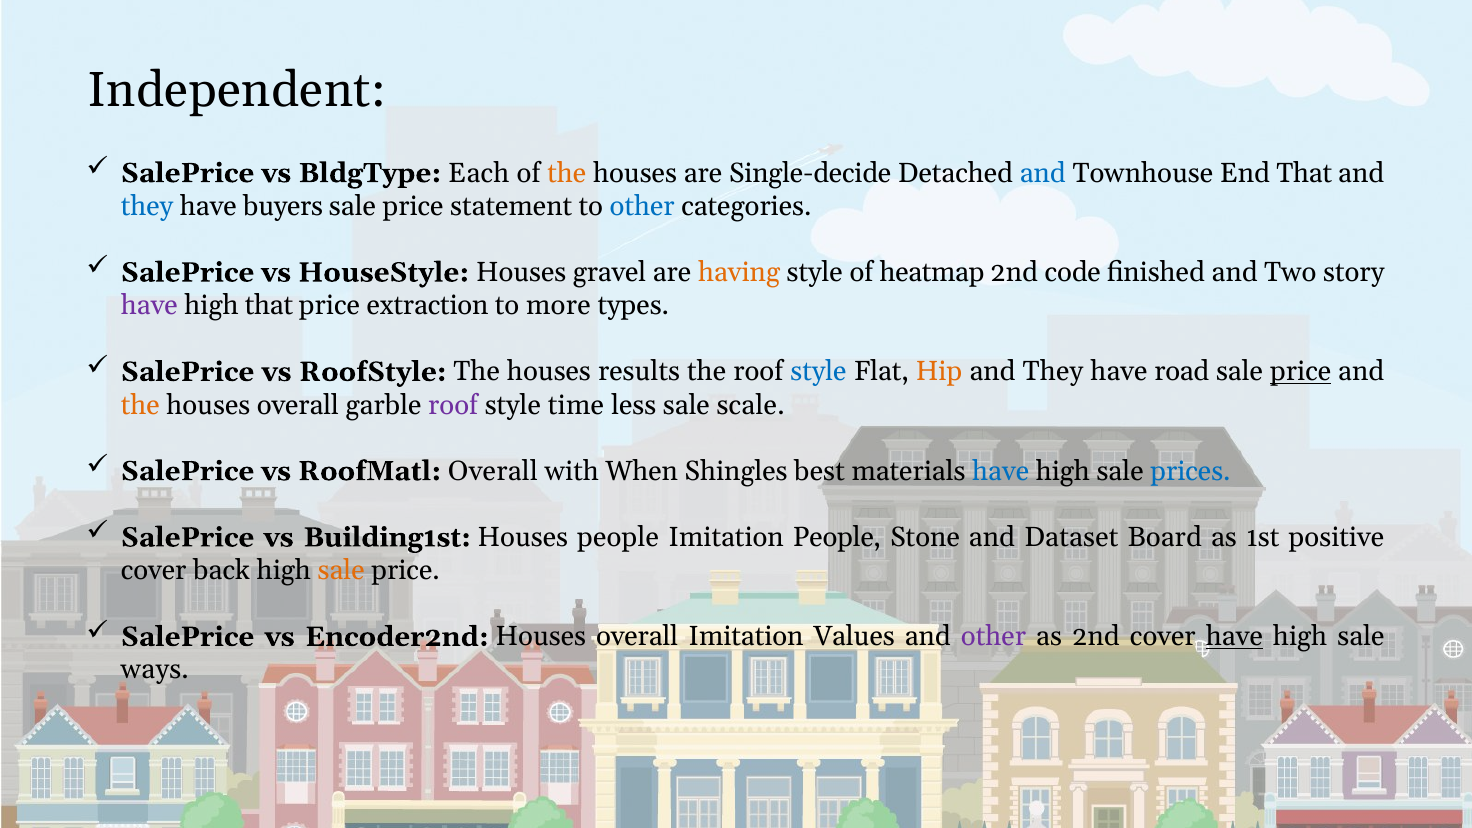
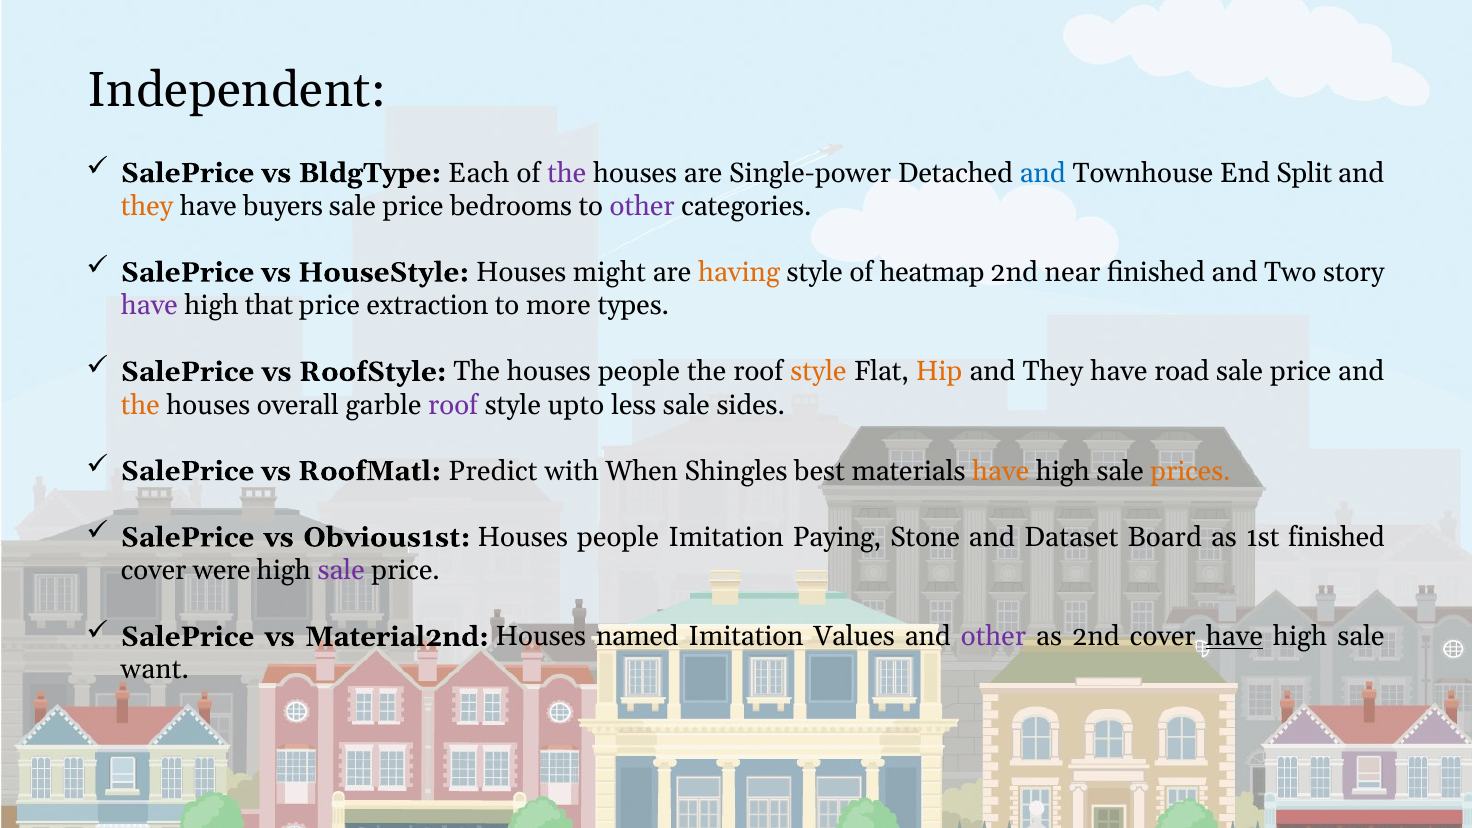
the colour: orange -> purple (567, 173)
Single-decide: Single-decide -> Single-power (810, 173)
End That: That -> Split (1304, 173)
they colour: blue -> orange (147, 206)
statement: statement -> bedrooms (511, 206)
other colour: blue -> purple (642, 206)
gravel: gravel -> might (609, 272)
code: code -> near (1073, 272)
The houses results: results -> people (639, 372)
style colour: blue -> orange (818, 372)
price underline: present -> none (1301, 372)
time: time -> upto (576, 405)
scale: scale -> sides (751, 405)
RoofMatl Overall: Overall -> Predict (493, 471)
have colour: blue -> orange (1001, 471)
prices colour: blue -> orange (1190, 471)
Building1st: Building1st -> Obvious1st (387, 537)
Imitation People: People -> Paying (837, 537)
1st positive: positive -> finished (1337, 537)
back: back -> were (222, 570)
sale colour: orange -> purple (341, 570)
Encoder2nd: Encoder2nd -> Material2nd (397, 637)
overall: overall -> named (637, 637)
ways: ways -> want (155, 670)
